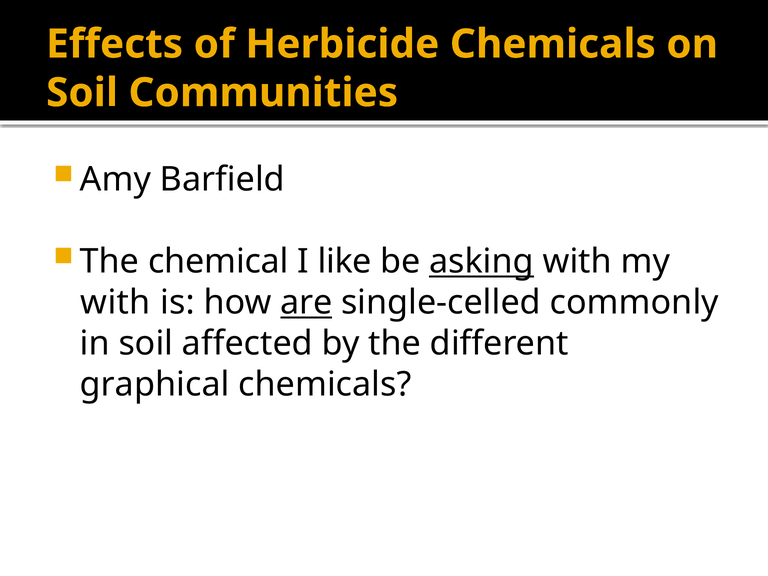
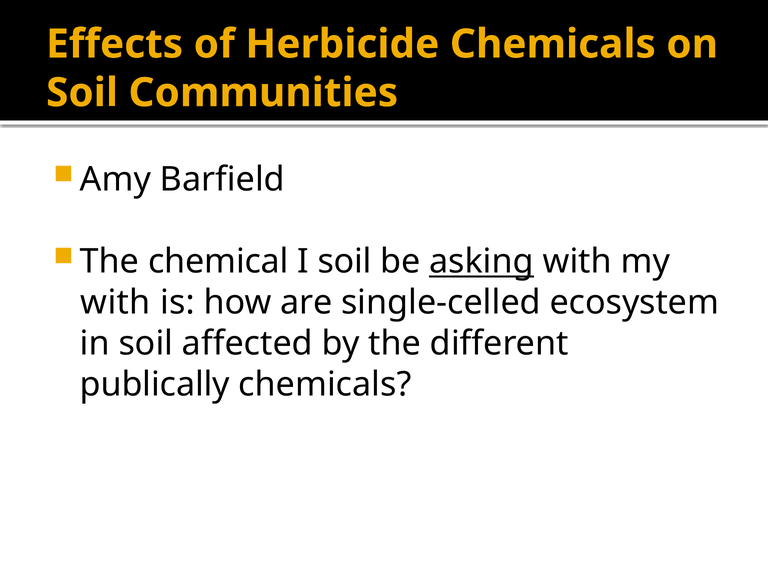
I like: like -> soil (345, 262)
are underline: present -> none (306, 303)
commonly: commonly -> ecosystem (634, 303)
graphical: graphical -> publically (155, 385)
